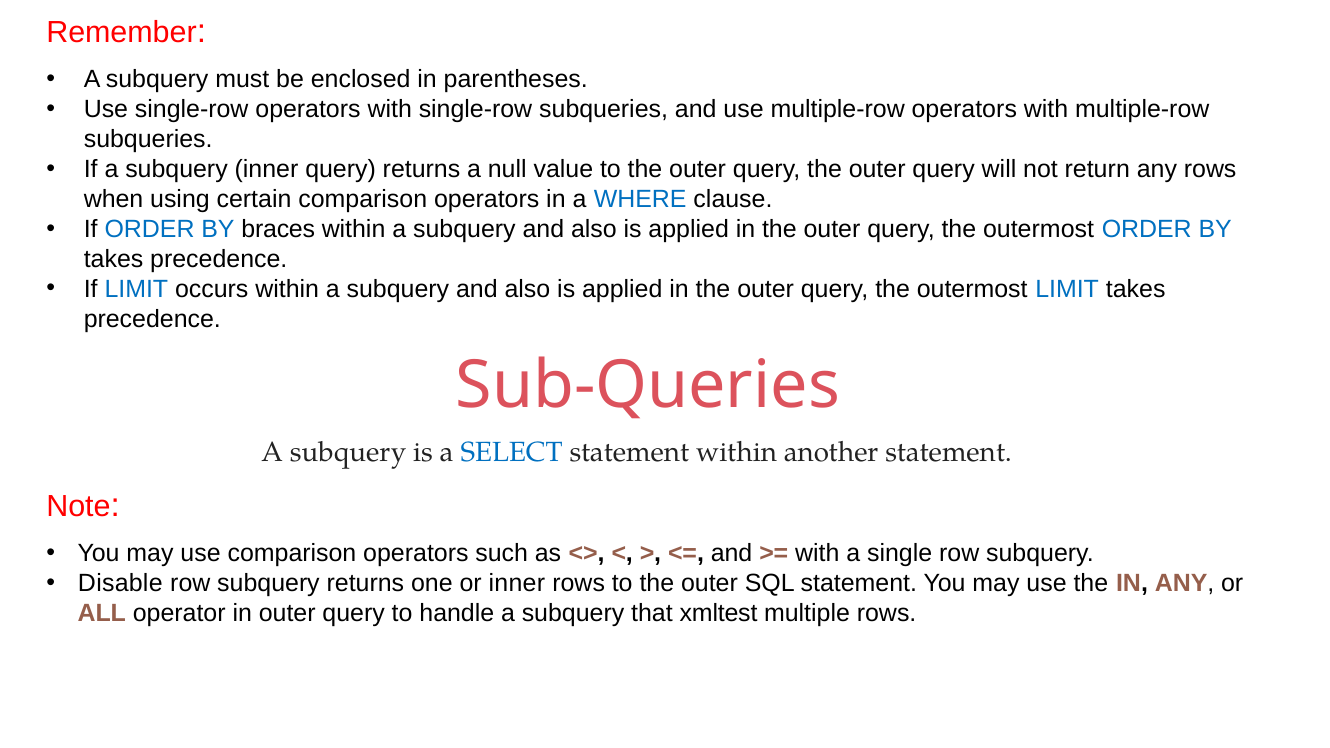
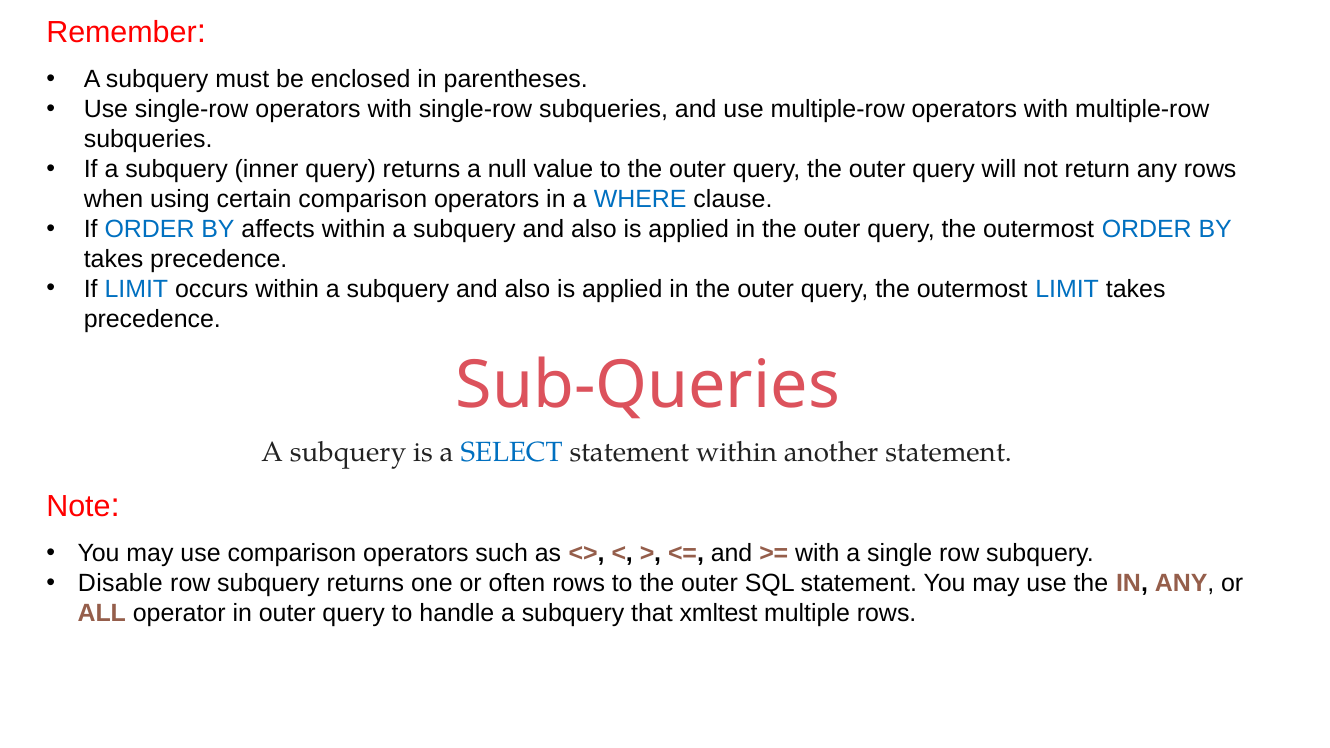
braces: braces -> affects (278, 229)
or inner: inner -> often (517, 584)
